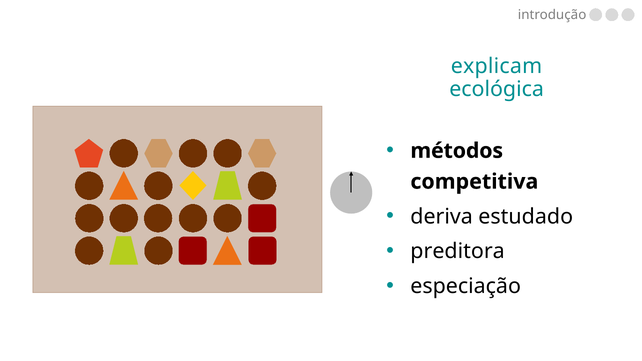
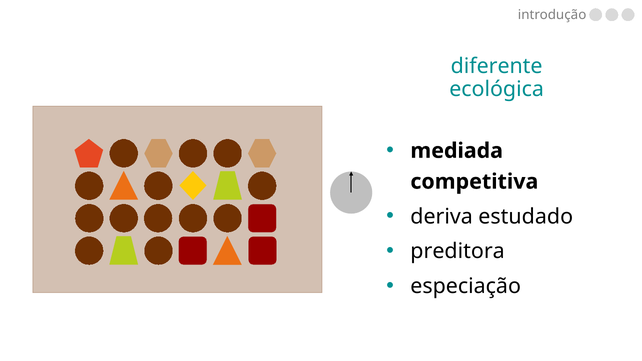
explicam: explicam -> diferente (497, 66)
métodos: métodos -> mediada (457, 151)
